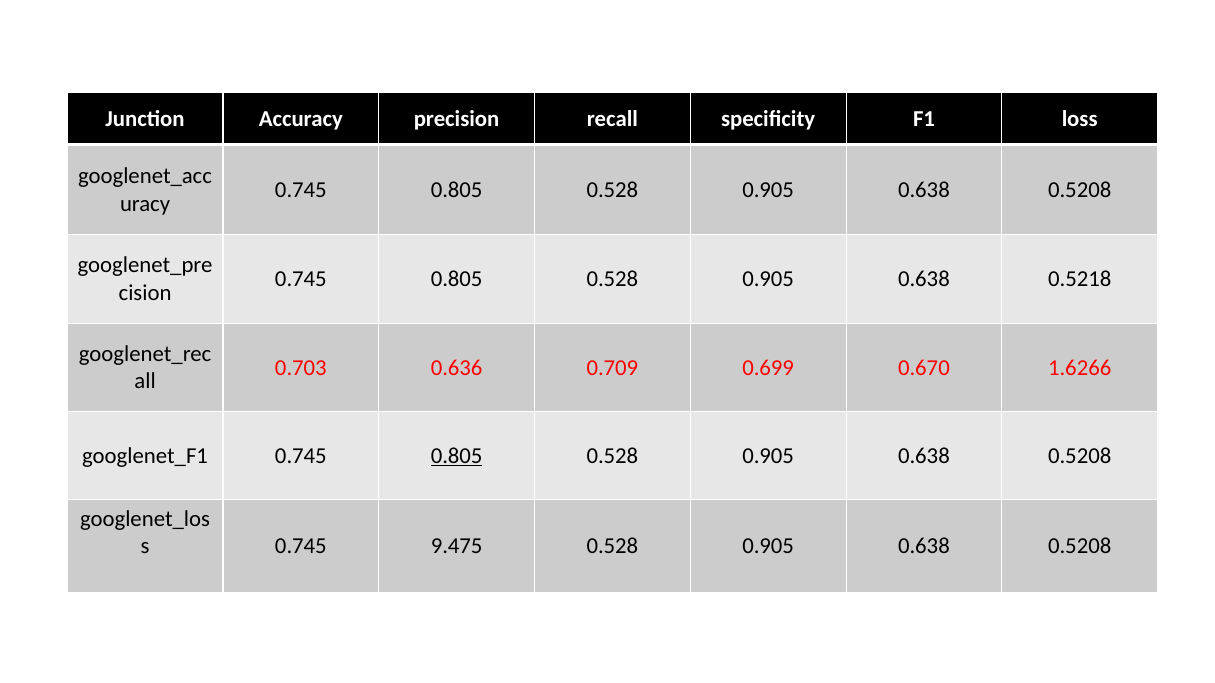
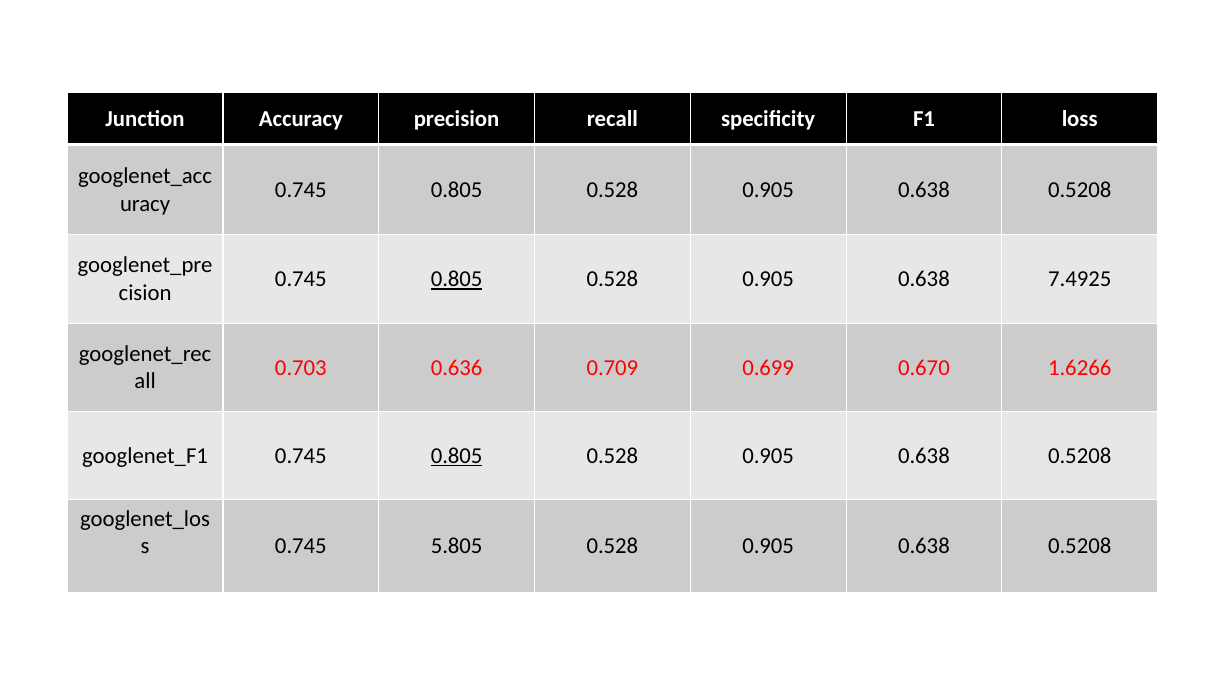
0.805 underline: none -> present (457, 279)
0.5218: 0.5218 -> 7.4925 (1080, 279)
9.475: 9.475 -> 5.805 (457, 547)
